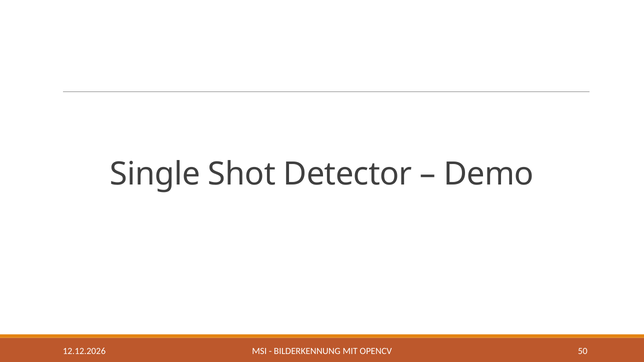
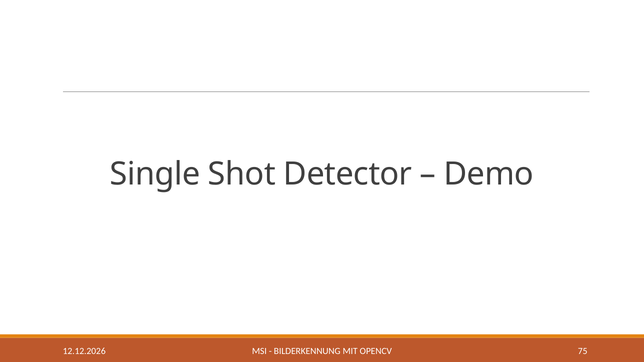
50: 50 -> 75 (583, 351)
